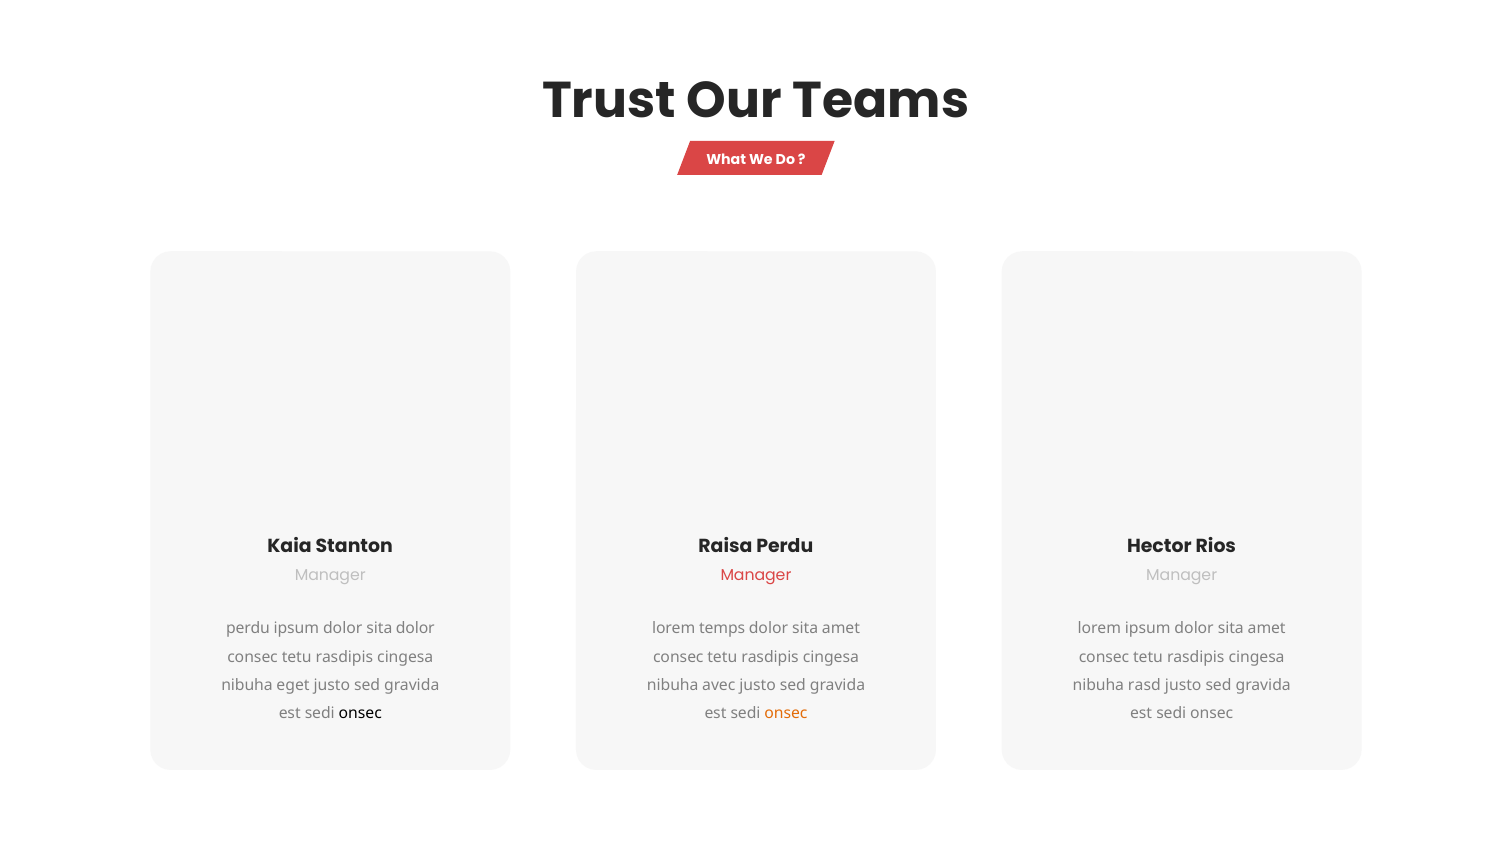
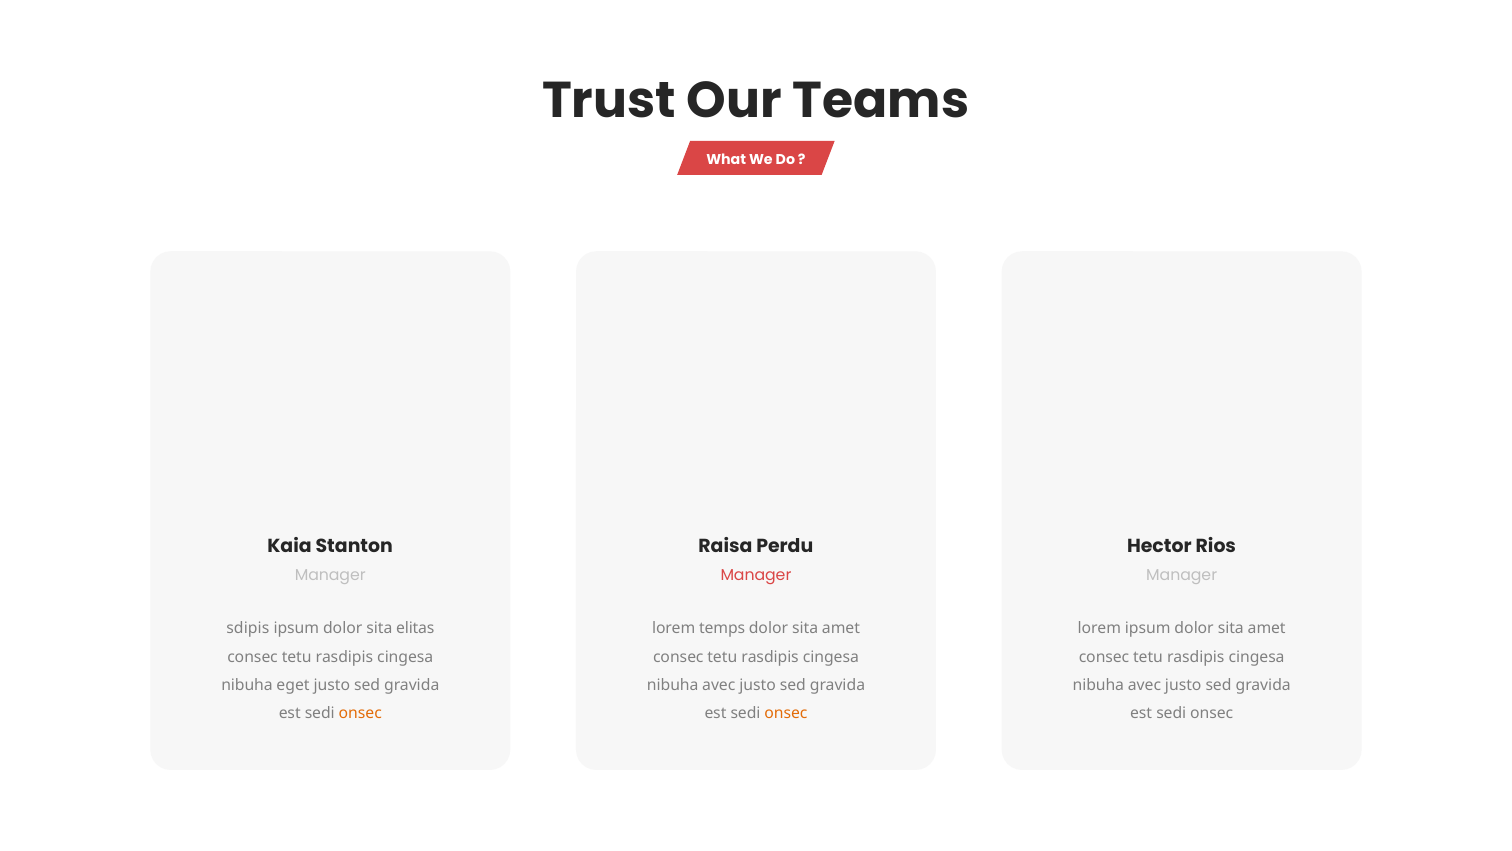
perdu: perdu -> sdipis (248, 628)
sita dolor: dolor -> elitas (415, 628)
rasd: rasd -> avec (1144, 685)
onsec colour: black -> orange (360, 713)
